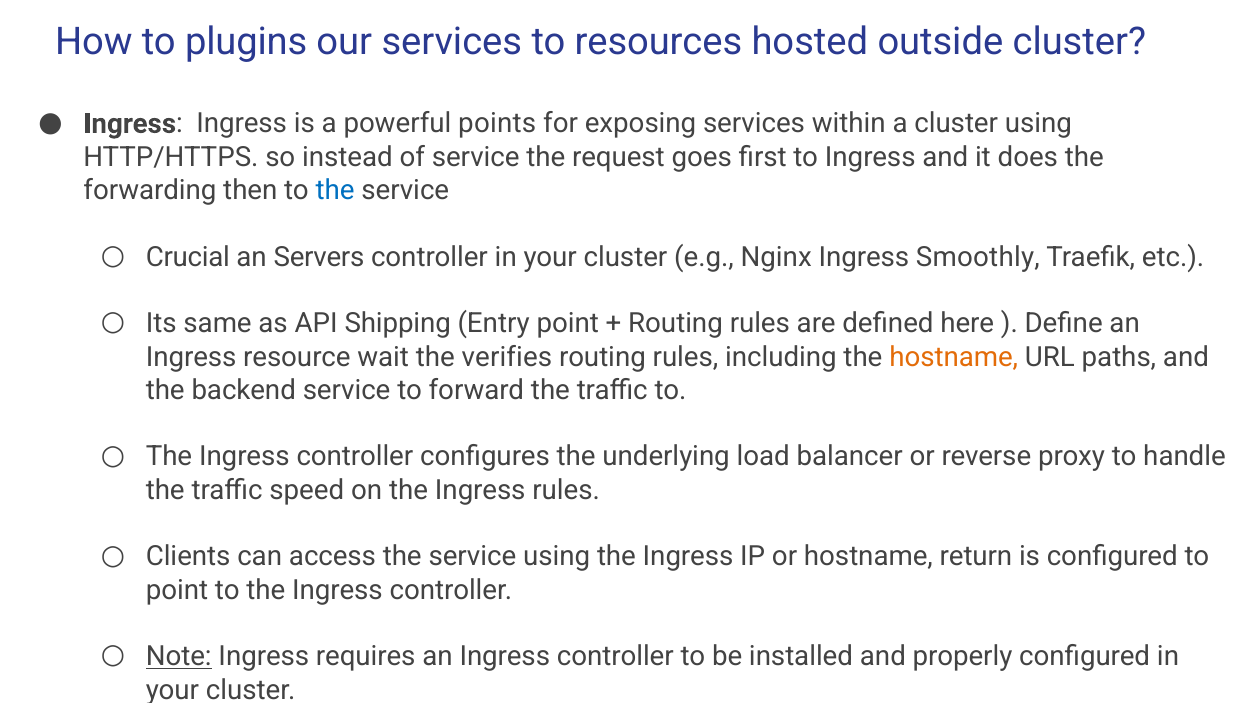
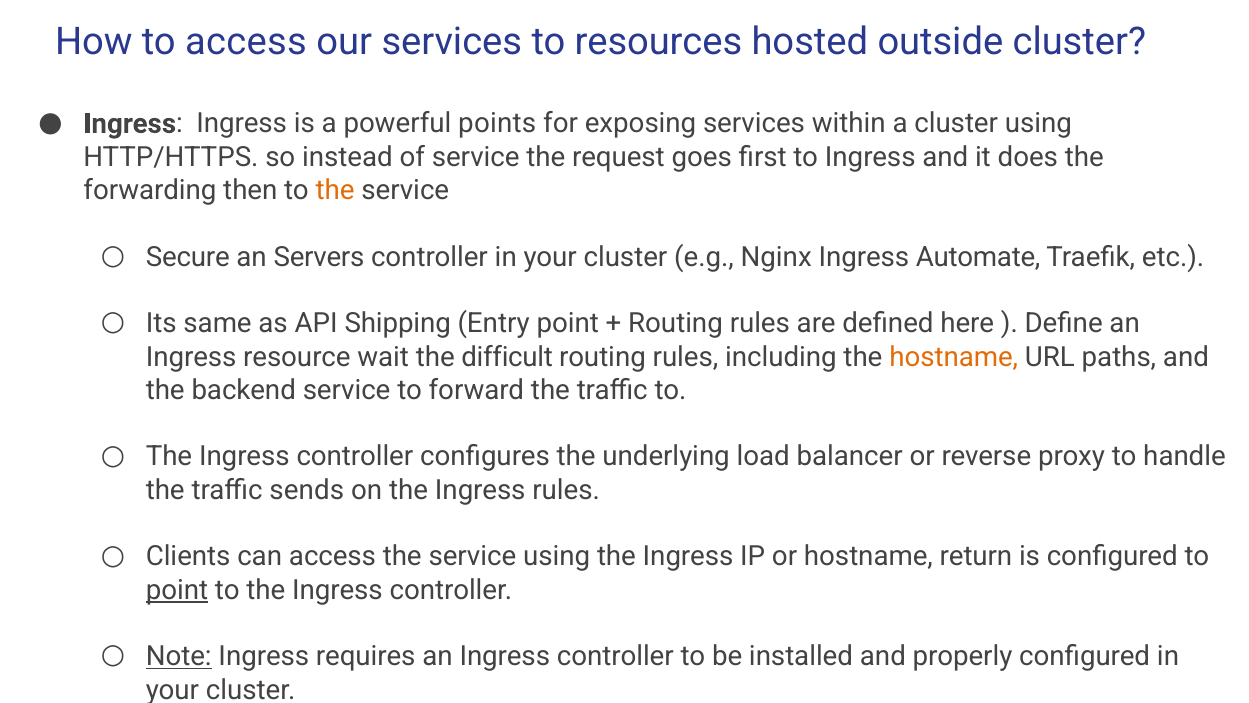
to plugins: plugins -> access (246, 42)
the colour: blue -> orange (335, 190)
Crucial: Crucial -> Secure (188, 257)
Smoothly: Smoothly -> Automate (978, 257)
verifies: verifies -> difficult (507, 357)
speed: speed -> sends (307, 490)
point underline: none -> present (177, 590)
